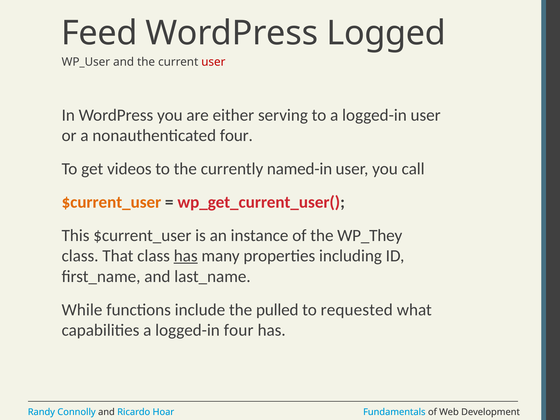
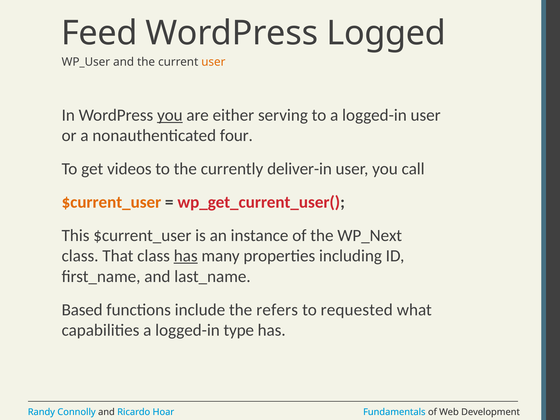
user colour: red -> orange (213, 62)
you underline: none -> present (170, 115)
named-in: named-in -> deliver-in (300, 169)
WP_They: WP_They -> WP_Next (370, 235)
While: While -> Based (82, 310)
pulled: pulled -> refers (277, 310)
logged-in four: four -> type (239, 330)
